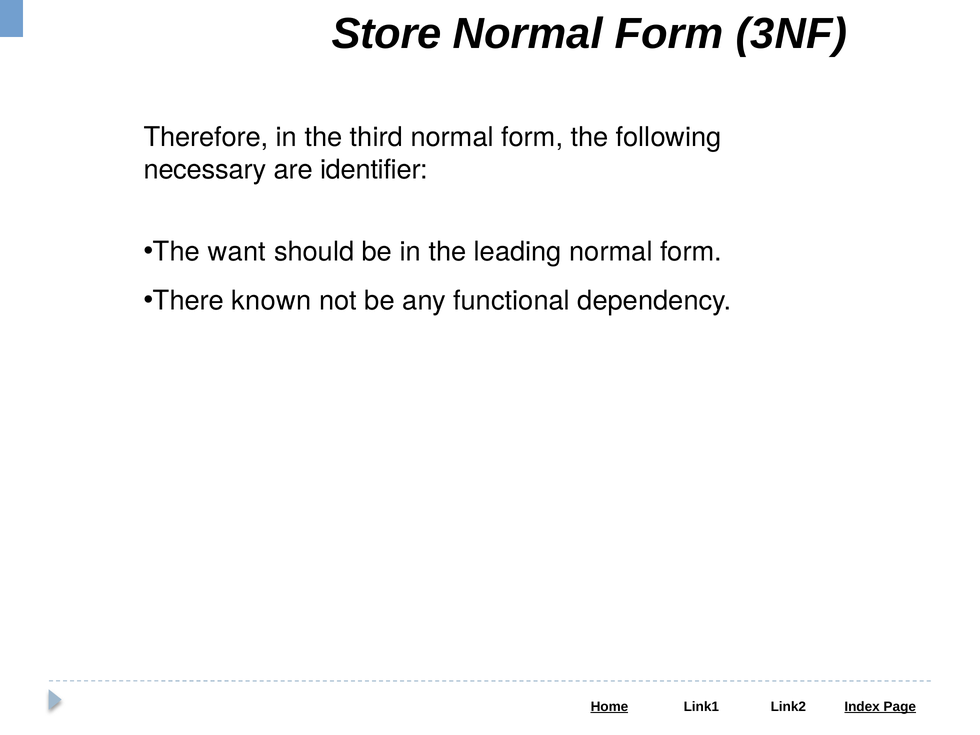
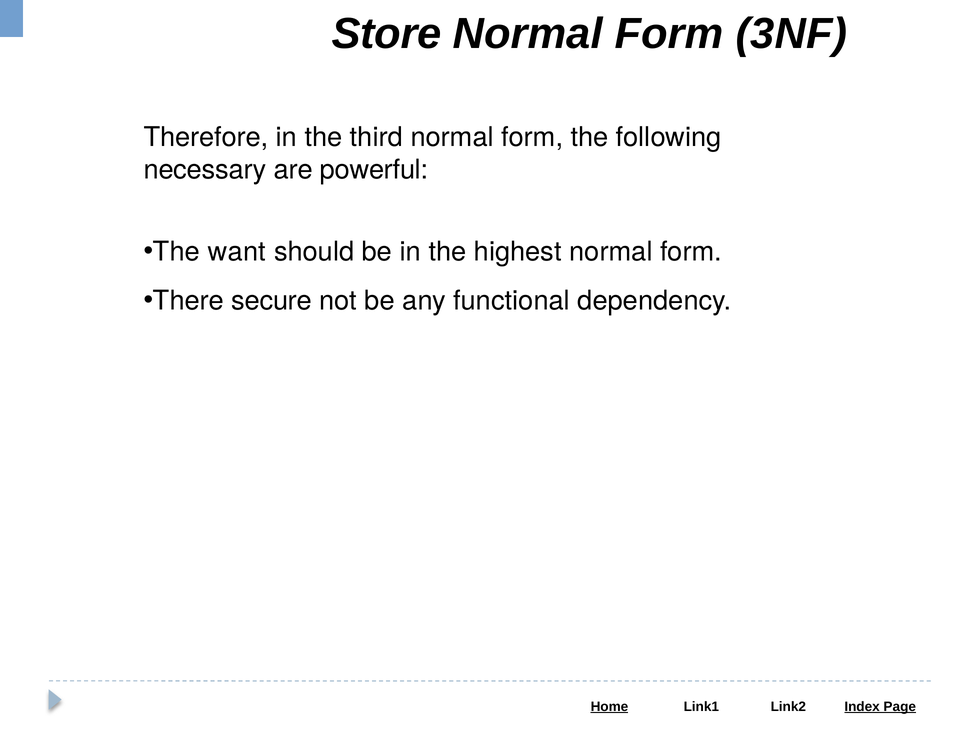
identifier: identifier -> powerful (374, 170)
leading: leading -> highest (518, 252)
known: known -> secure (272, 301)
